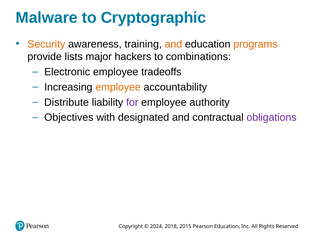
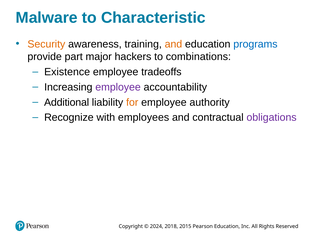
Cryptographic: Cryptographic -> Characteristic (153, 18)
programs colour: orange -> blue (255, 44)
lists: lists -> part (74, 57)
Electronic: Electronic -> Existence (67, 72)
employee colour: orange -> purple (118, 87)
Distribute: Distribute -> Additional (67, 102)
for colour: purple -> orange (132, 102)
Objectives: Objectives -> Recognize (69, 117)
designated: designated -> employees (144, 117)
